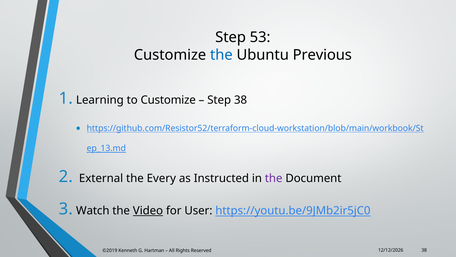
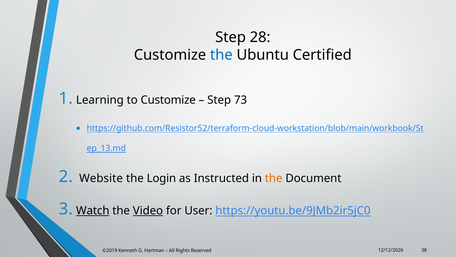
53: 53 -> 28 (260, 37)
Previous: Previous -> Certified (322, 55)
Step 38: 38 -> 73 (241, 100)
External: External -> Website (101, 178)
Every: Every -> Login (161, 178)
the colour: purple -> orange (274, 178)
Watch underline: none -> present (93, 210)
